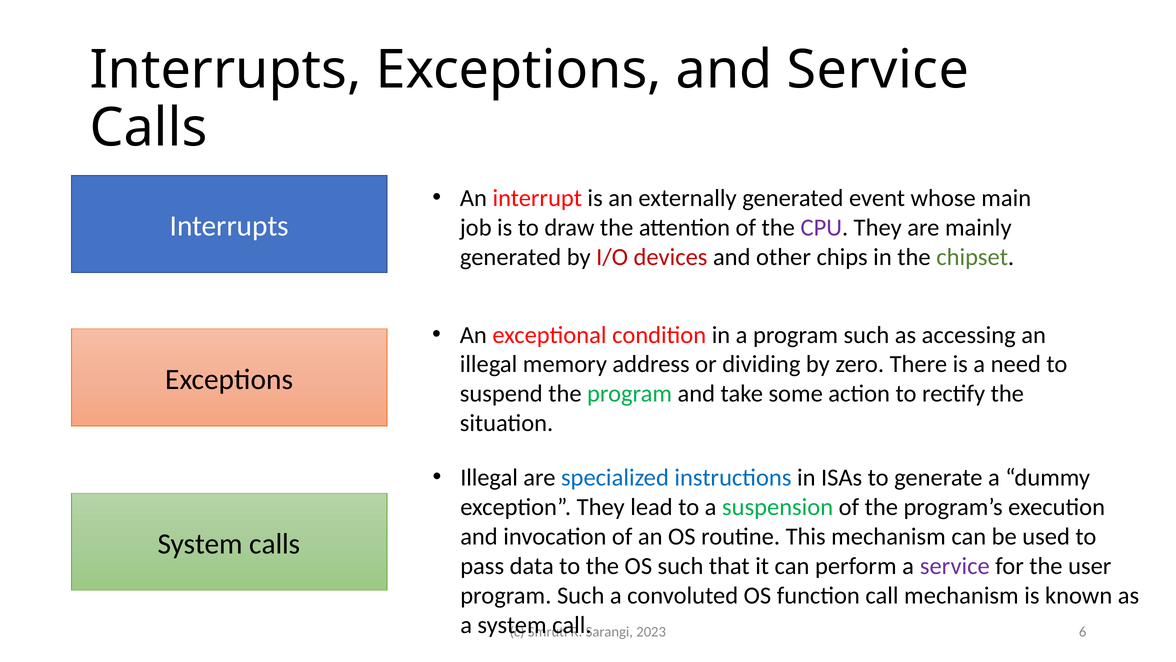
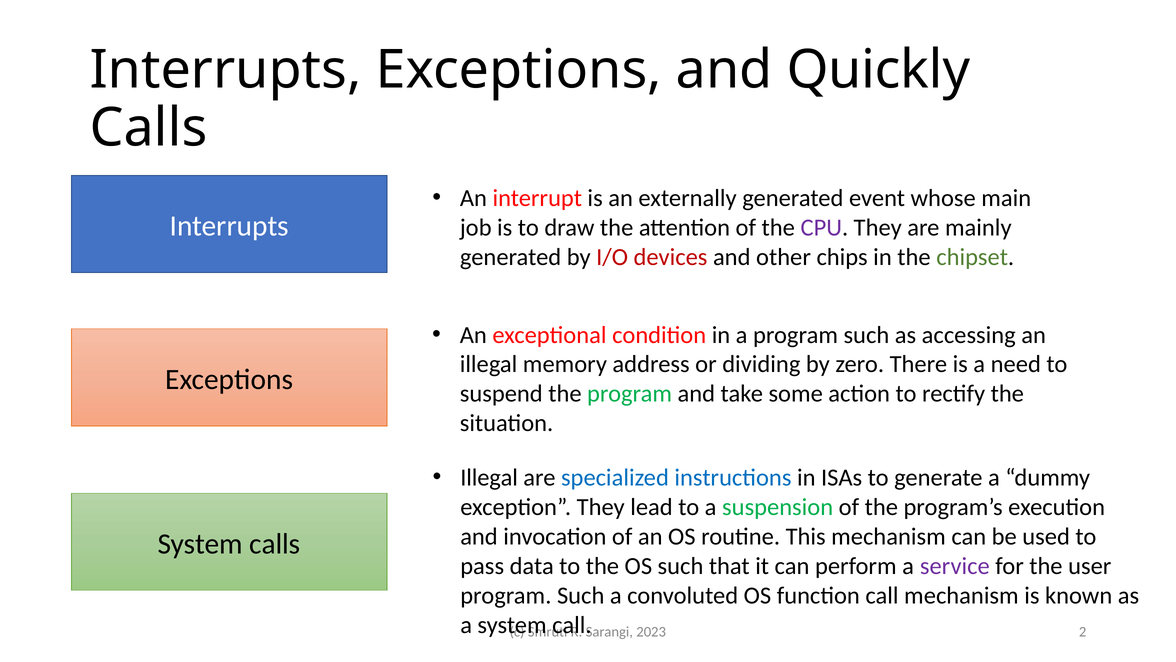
and Service: Service -> Quickly (878, 70)
6: 6 -> 2 (1083, 632)
